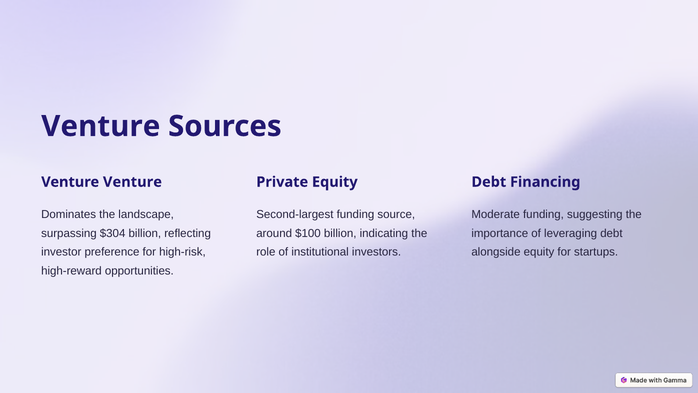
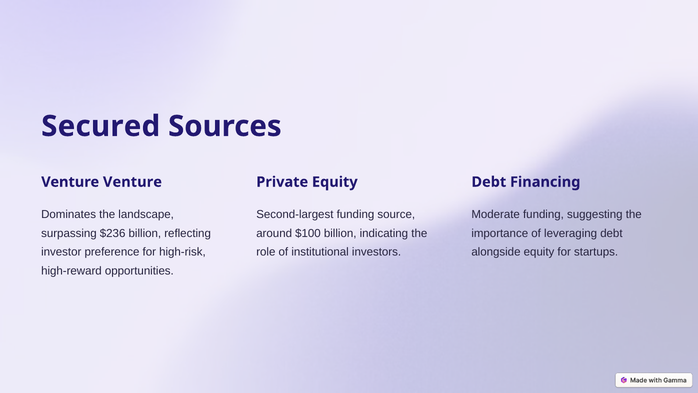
Venture: Venture -> Secured (101, 126)
$304: $304 -> $236 (113, 233)
